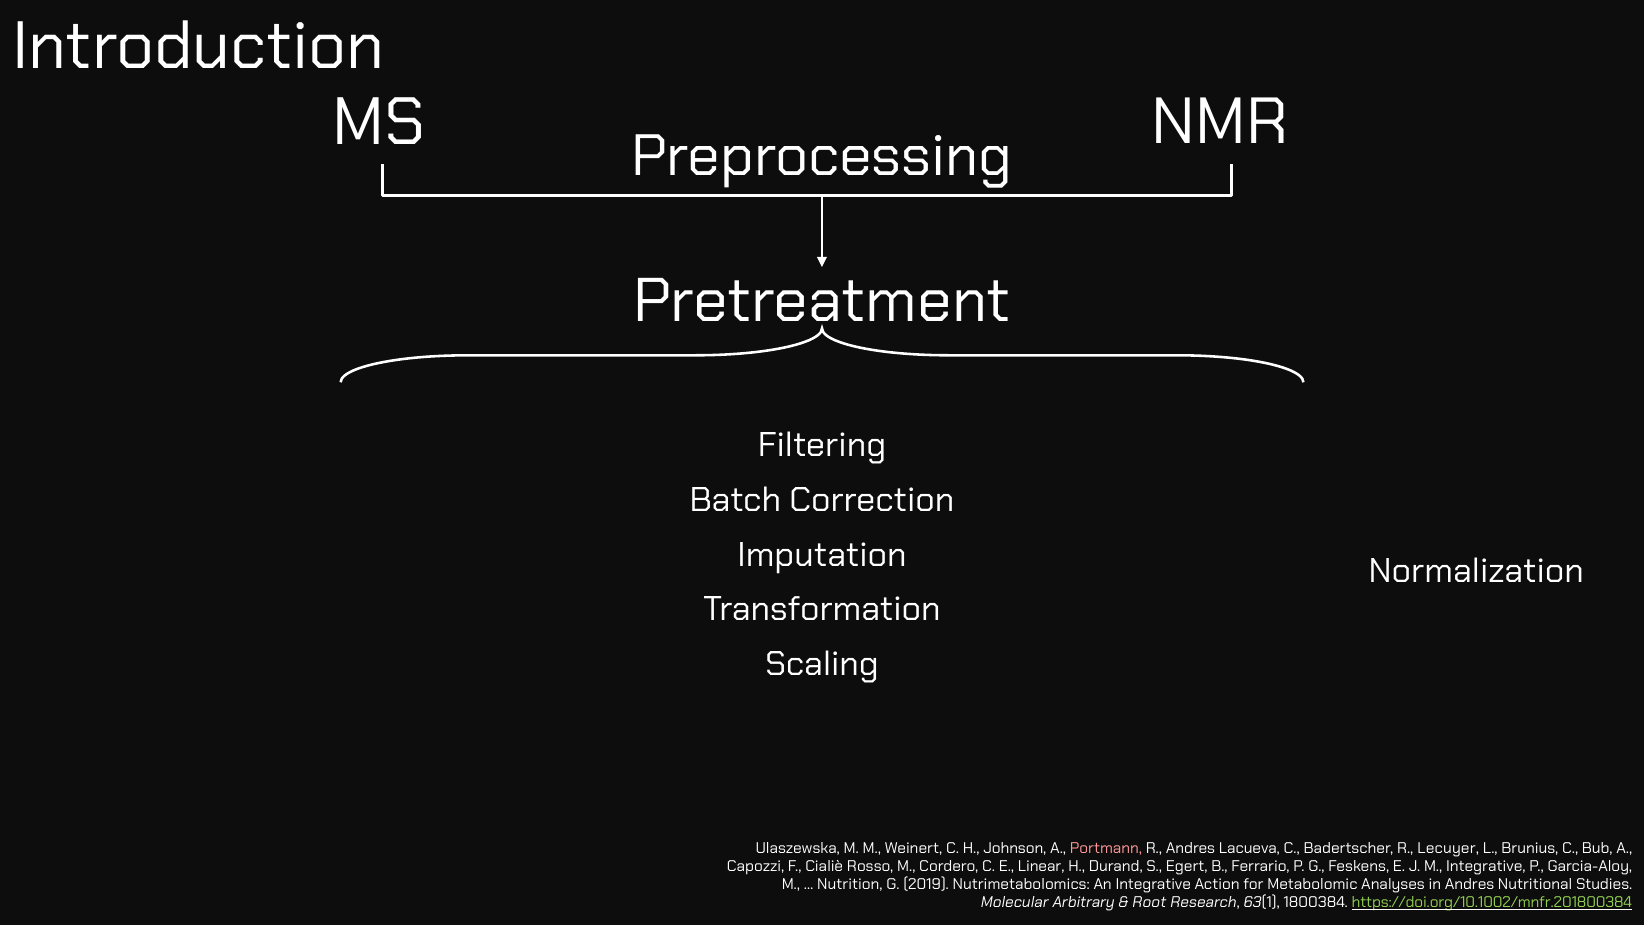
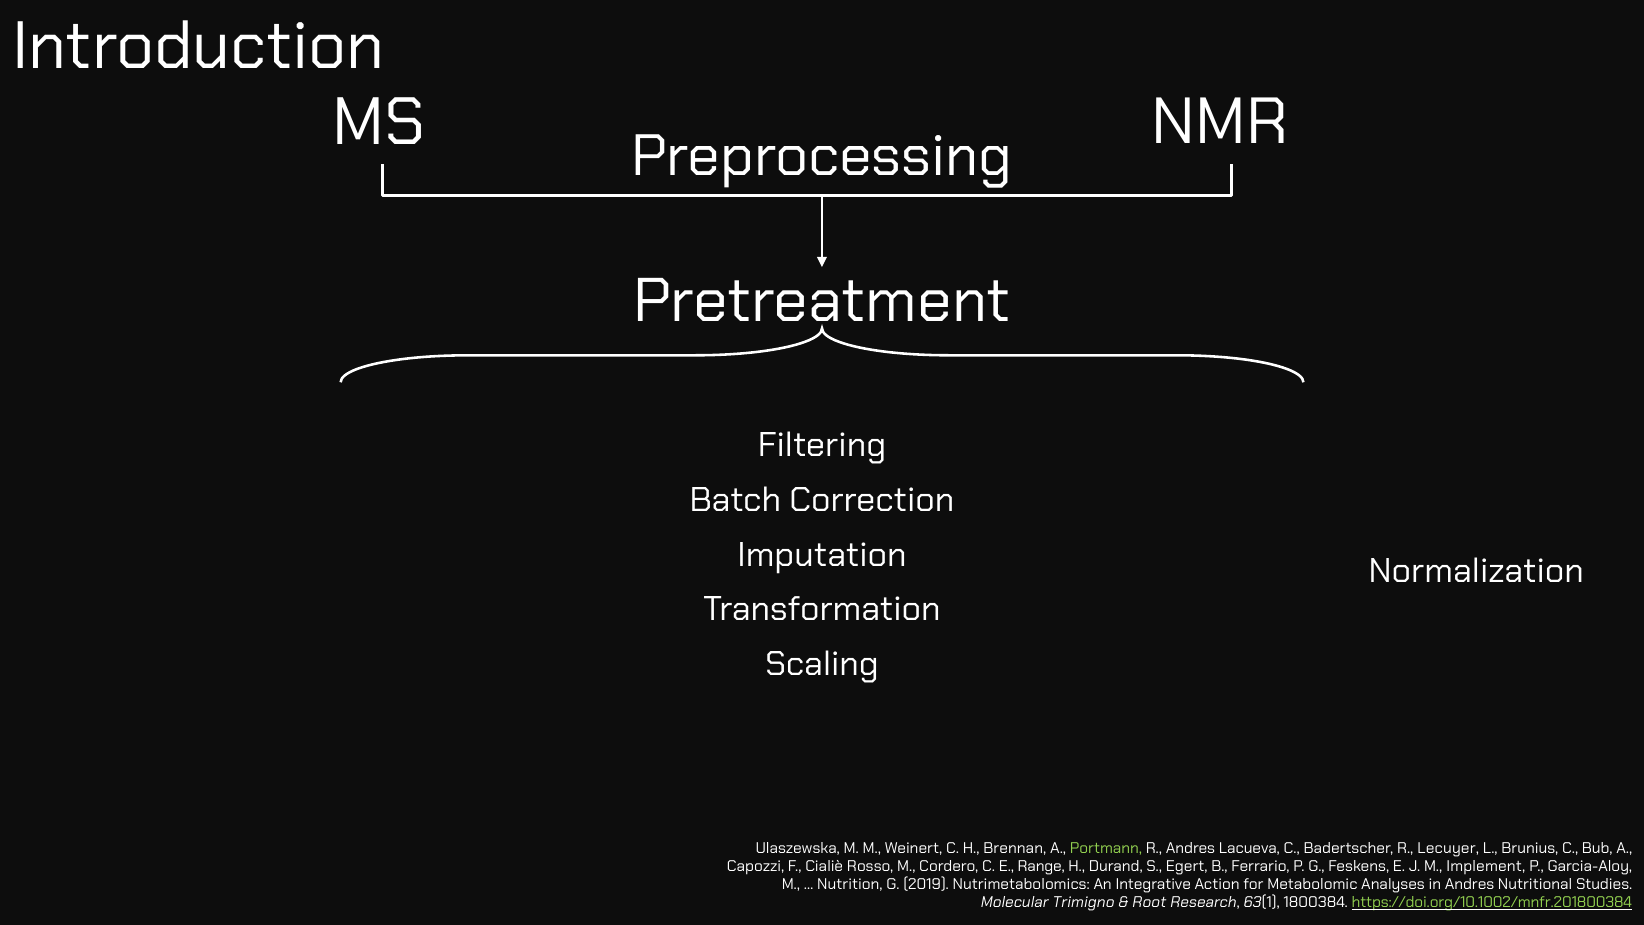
Johnson: Johnson -> Brennan (1015, 849)
Portmann colour: pink -> light green (1106, 849)
Linear: Linear -> Range (1041, 867)
M Integrative: Integrative -> Implement (1486, 867)
Arbitrary: Arbitrary -> Trimigno (1084, 903)
